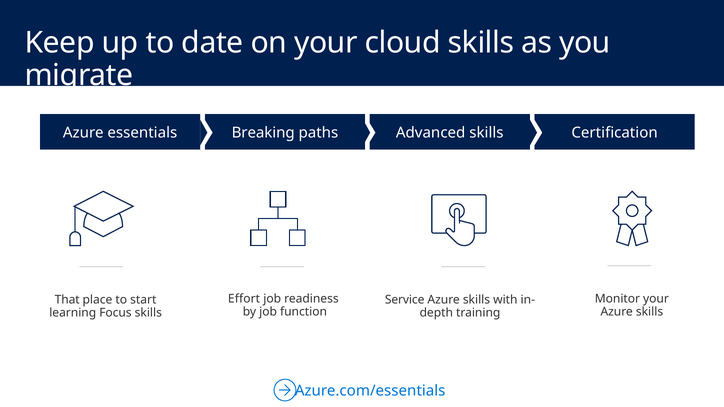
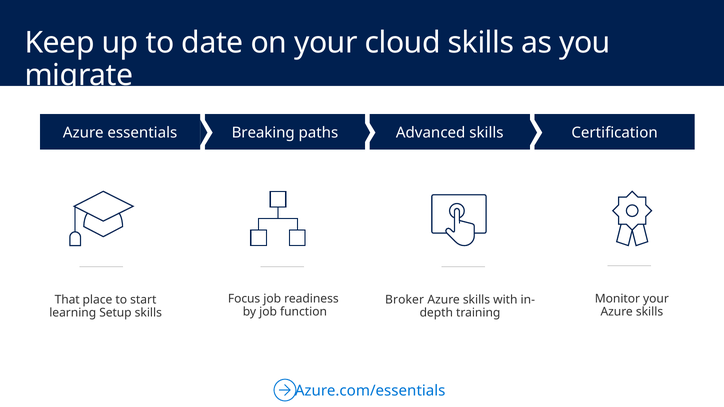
Effort: Effort -> Focus (244, 299)
Service: Service -> Broker (405, 300)
Focus: Focus -> Setup (115, 313)
